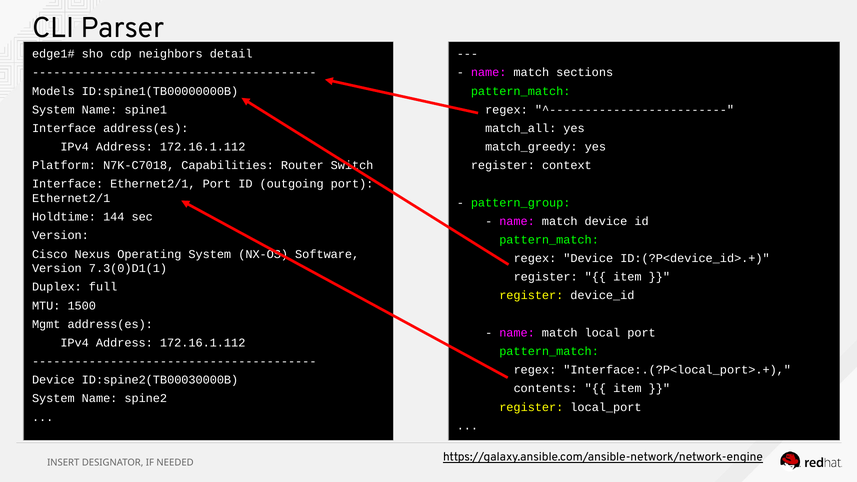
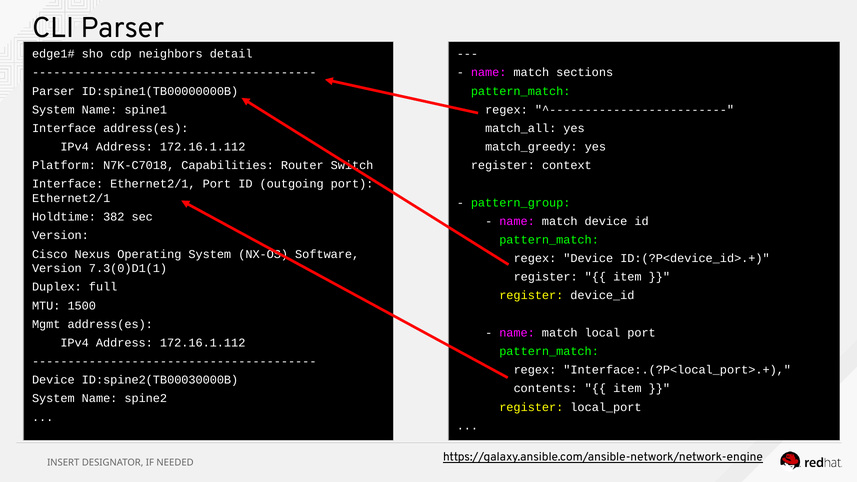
Models: Models -> Parser (53, 91)
144: 144 -> 382 (114, 217)
